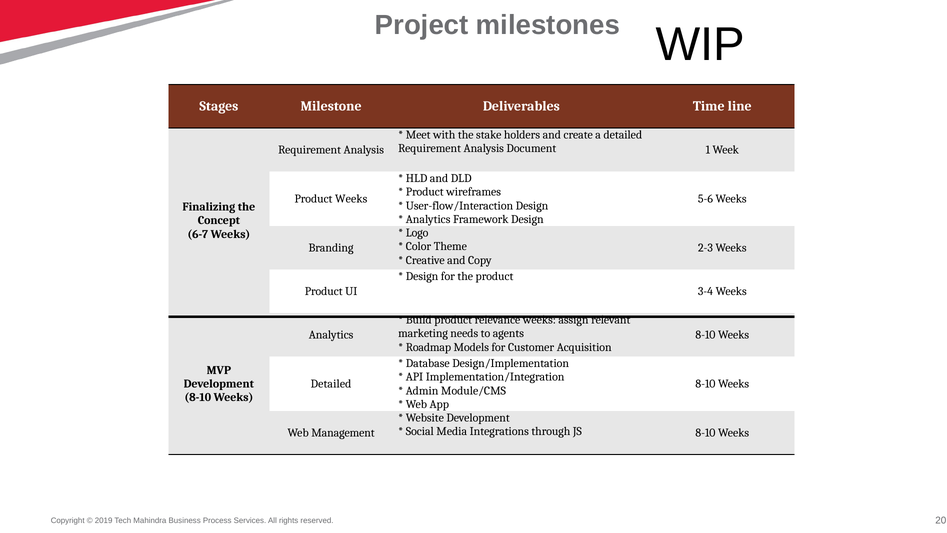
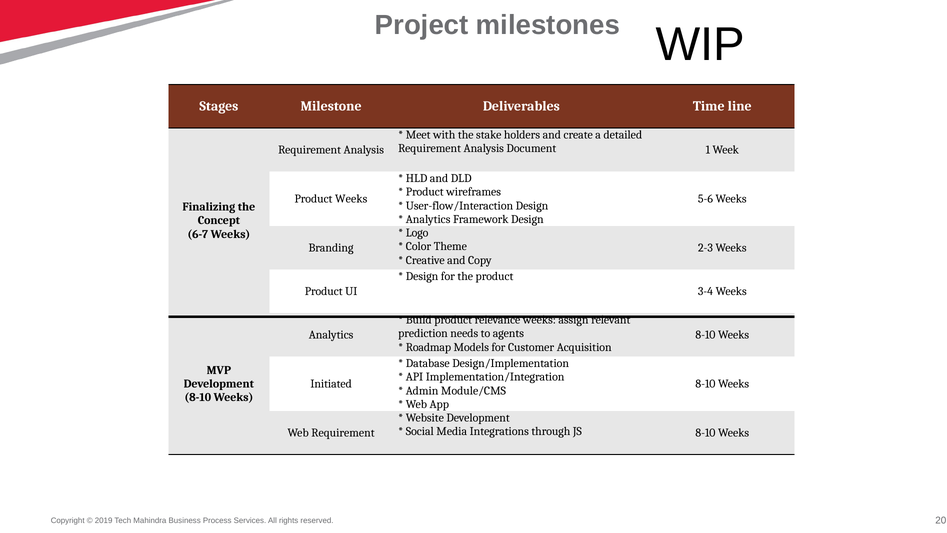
marketing: marketing -> prediction (423, 333)
Detailed: Detailed -> Initiated (331, 384)
Web Management: Management -> Requirement (343, 433)
